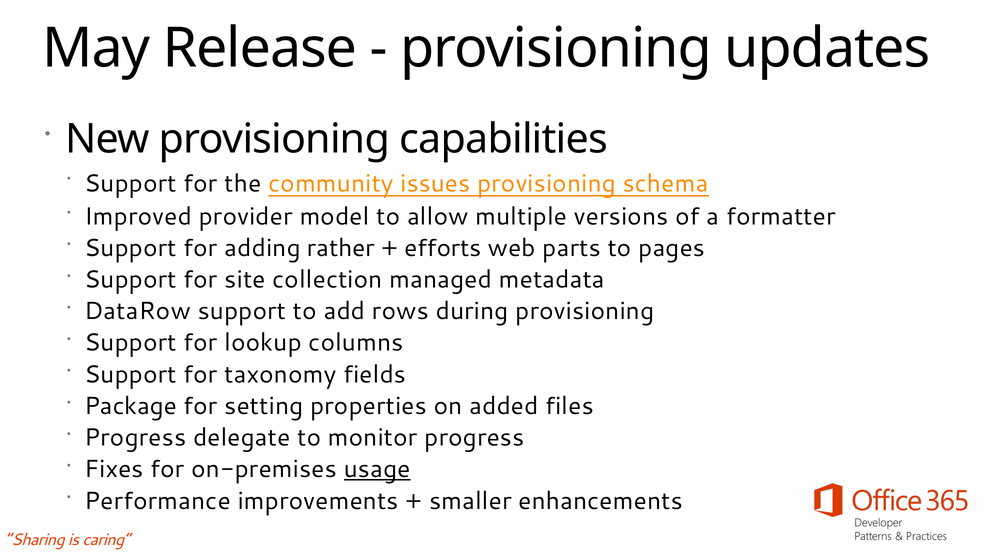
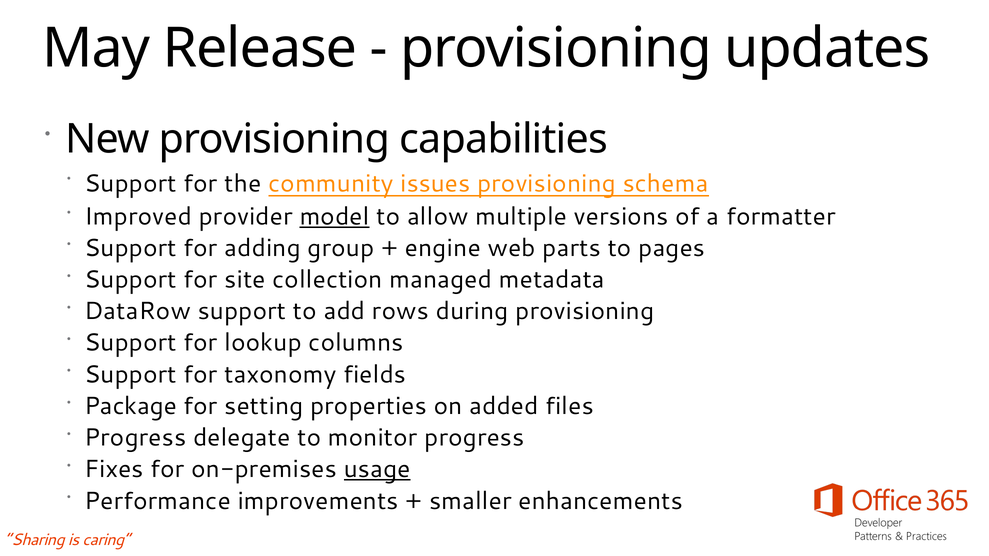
model underline: none -> present (335, 217)
rather: rather -> group (341, 248)
efforts: efforts -> engine (443, 248)
